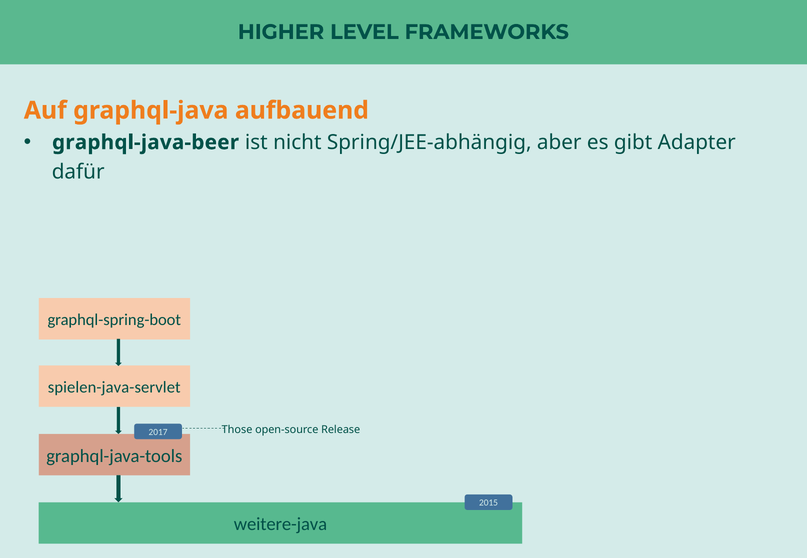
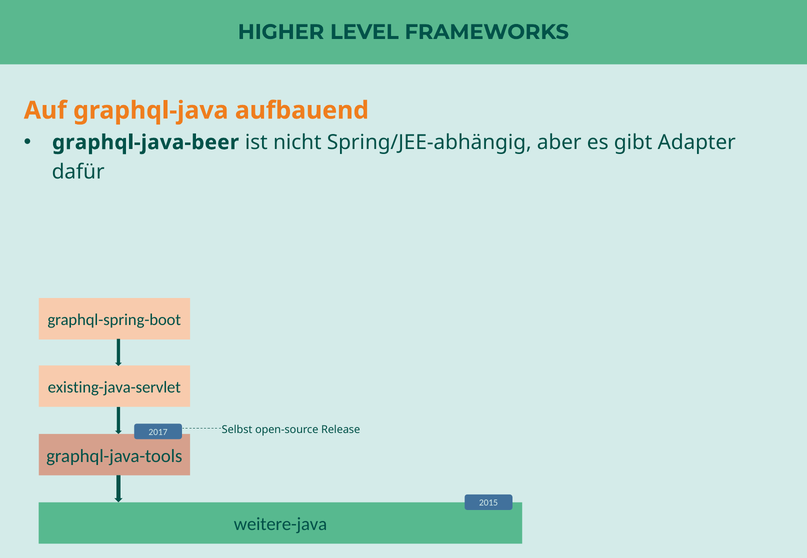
spielen-java-servlet: spielen-java-servlet -> existing-java-servlet (114, 388)
Those: Those -> Selbst (237, 430)
